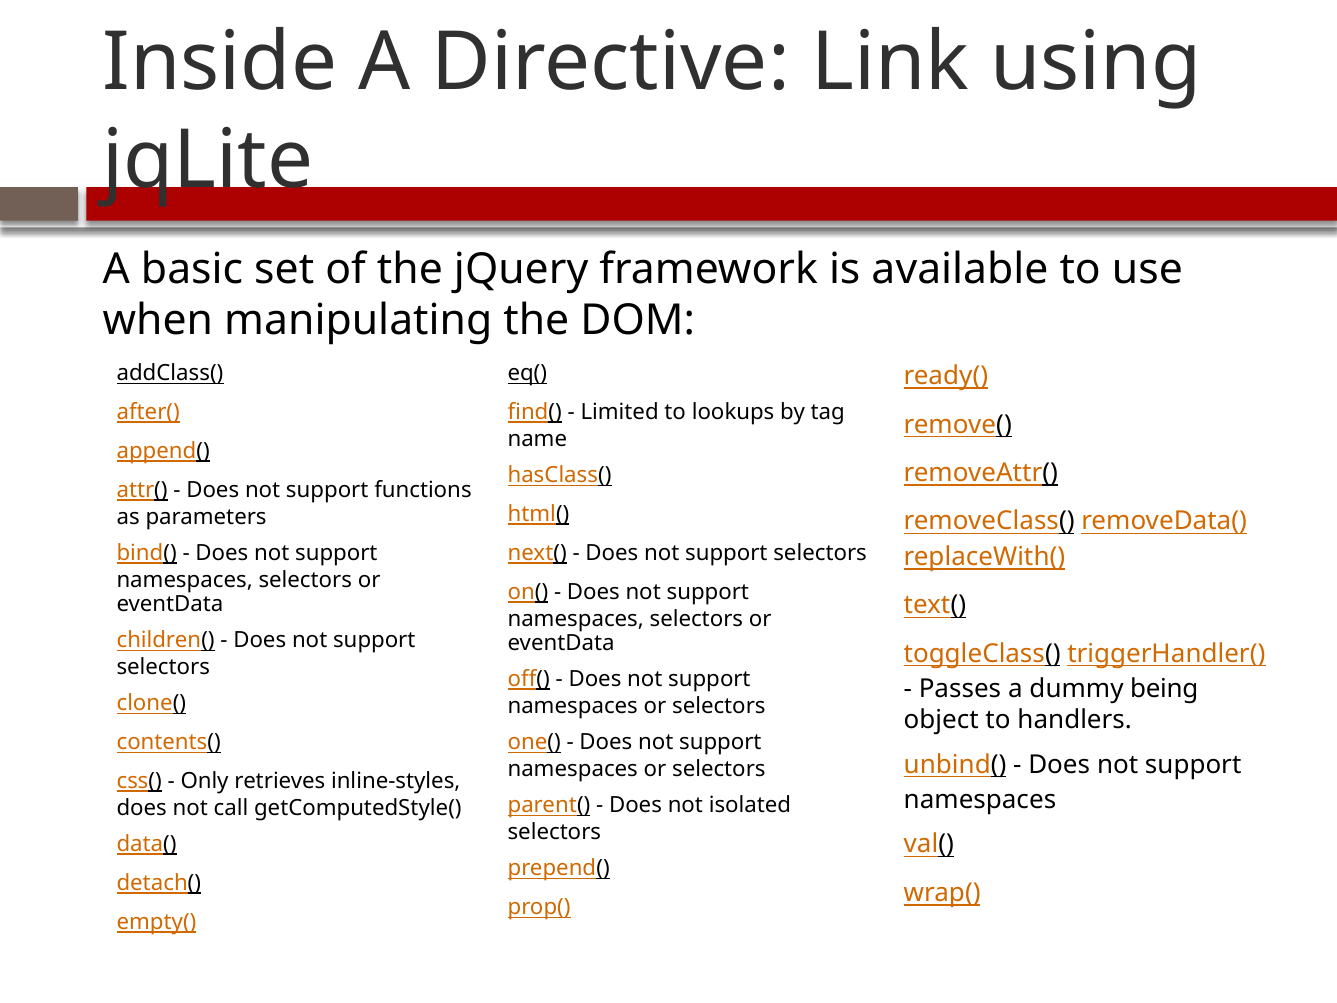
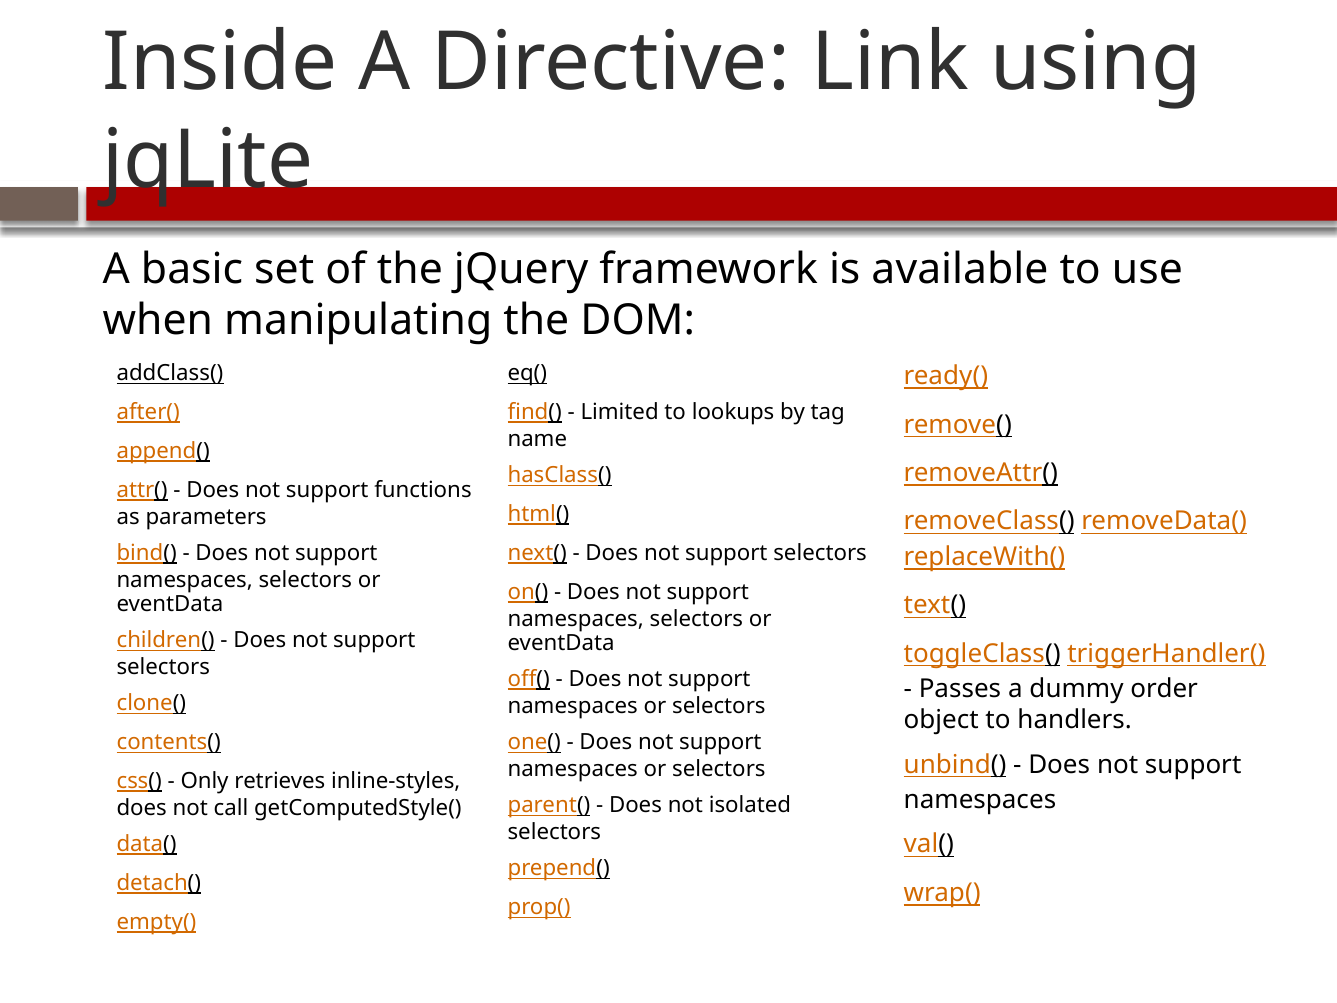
being: being -> order (1164, 689)
